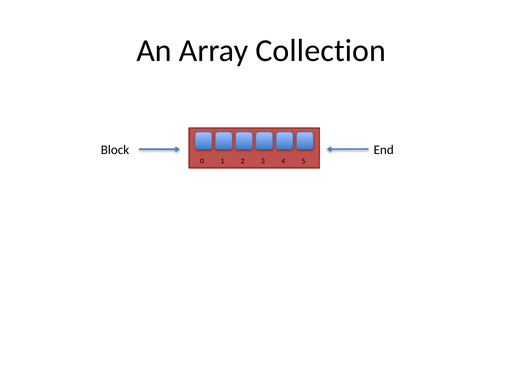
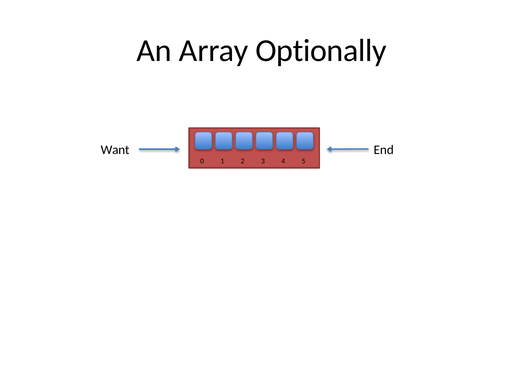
Collection: Collection -> Optionally (321, 51)
Block: Block -> Want (115, 150)
